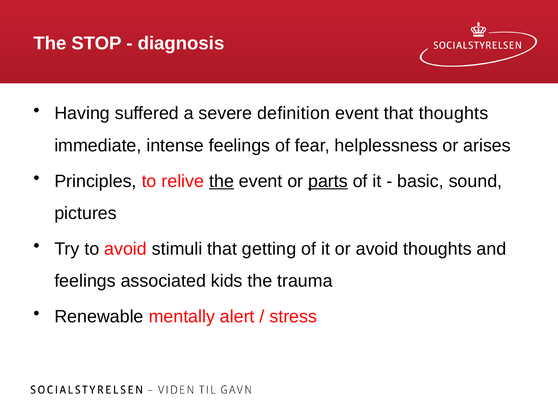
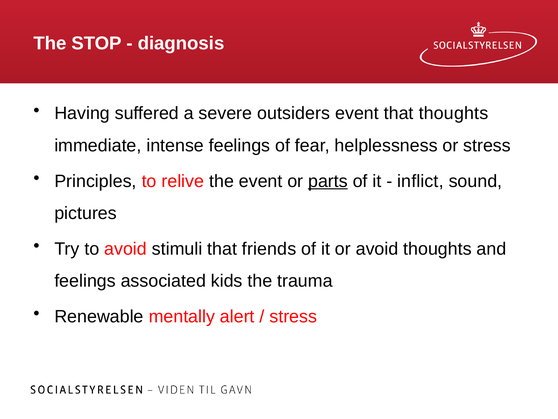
definition: definition -> outsiders (294, 113)
or arises: arises -> stress (487, 145)
the underline: present -> none (222, 181)
basic: basic -> inflict (420, 181)
getting: getting -> friends (269, 249)
